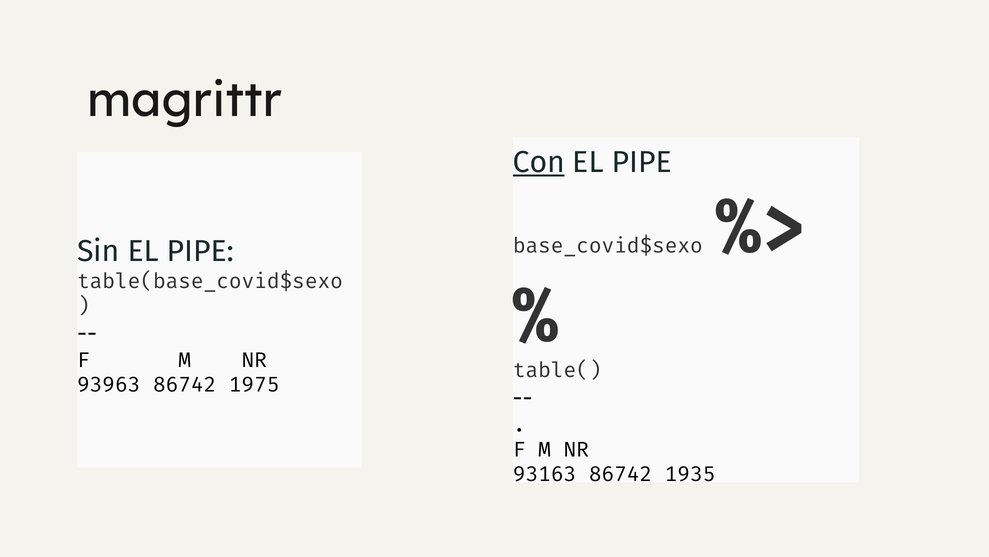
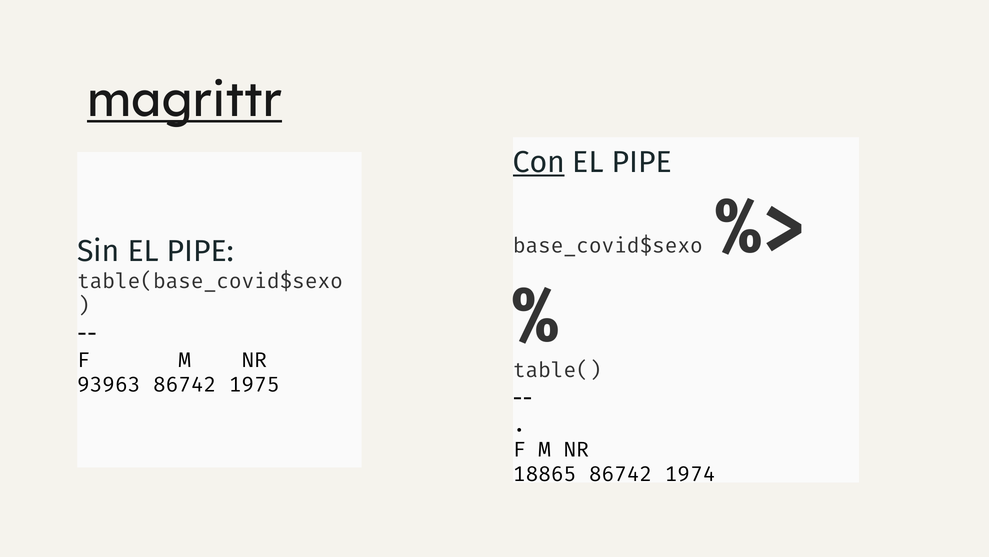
magrittr underline: none -> present (184, 100)
93163: 93163 -> 18865 (545, 474)
1935: 1935 -> 1974 (690, 474)
